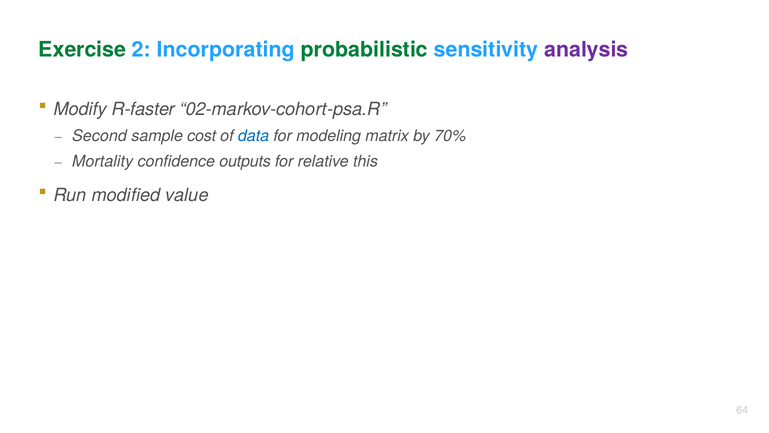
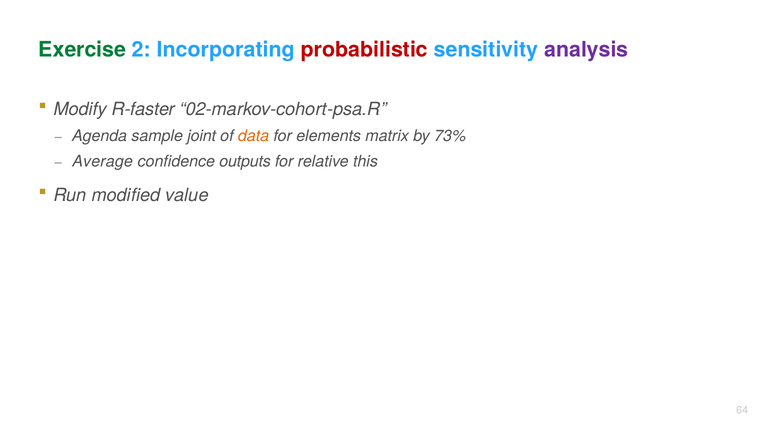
probabilistic colour: green -> red (364, 50)
Second: Second -> Agenda (100, 136)
cost: cost -> joint (202, 136)
data colour: blue -> orange (254, 136)
modeling: modeling -> elements (329, 136)
70%: 70% -> 73% (450, 136)
Mortality: Mortality -> Average (103, 161)
